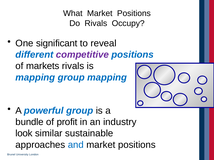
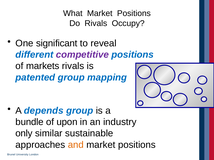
mapping: mapping -> patented (35, 78)
powerful: powerful -> depends (44, 111)
profit: profit -> upon (67, 122)
look: look -> only (24, 134)
and colour: blue -> orange (76, 145)
